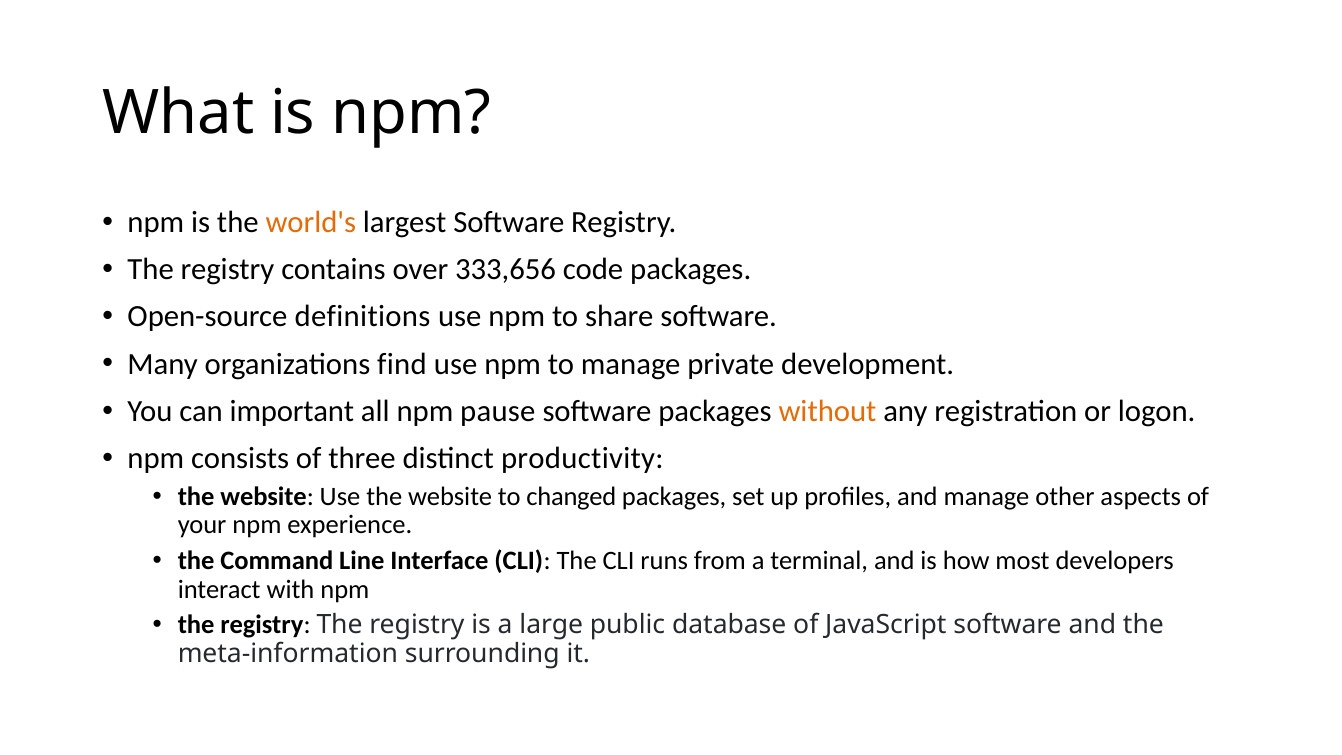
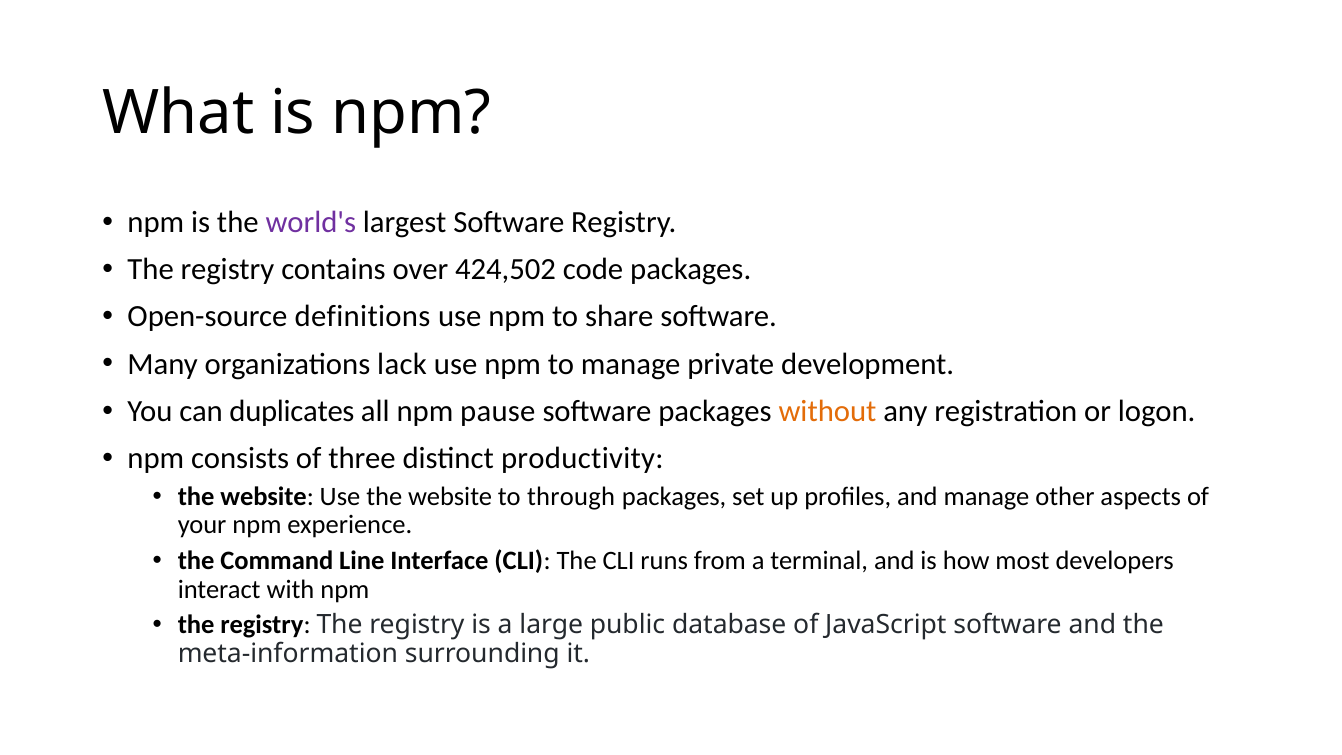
world's colour: orange -> purple (311, 222)
333,656: 333,656 -> 424,502 (506, 270)
find: find -> lack (402, 364)
important: important -> duplicates (292, 411)
changed: changed -> through (571, 496)
